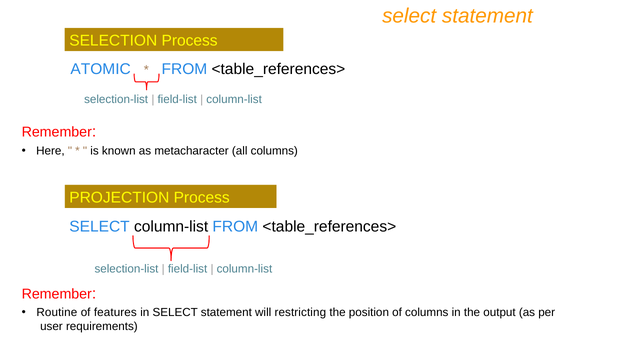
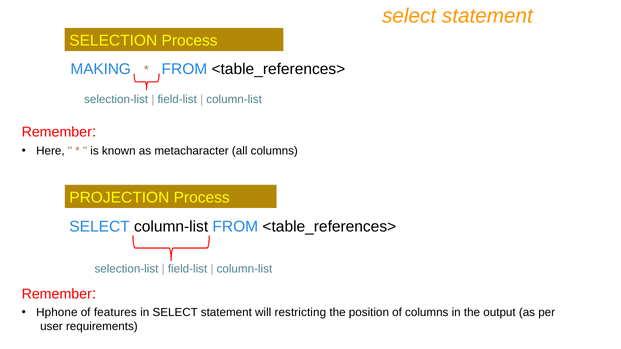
ATOMIC: ATOMIC -> MAKING (101, 69)
Routine: Routine -> Hphone (57, 313)
